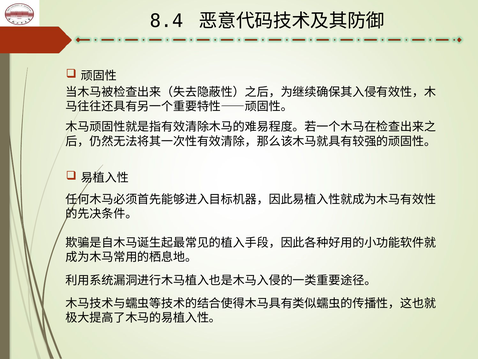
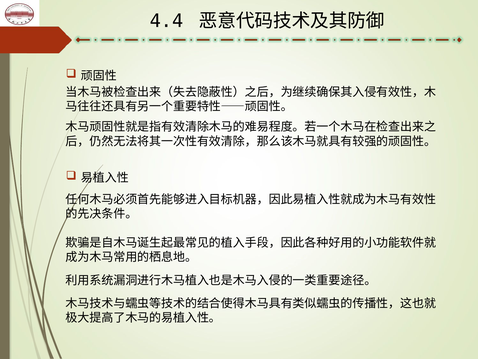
8.4: 8.4 -> 4.4 (167, 21)
